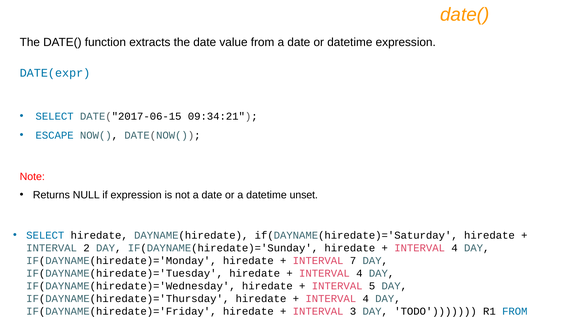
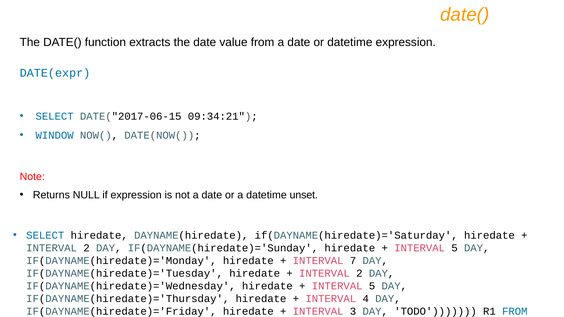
ESCAPE: ESCAPE -> WINDOW (55, 135)
4: 4 -> 5 (455, 248)
4: 4 -> 2 (359, 274)
